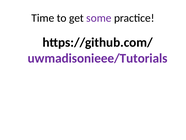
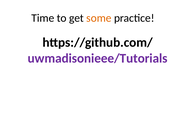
some colour: purple -> orange (99, 18)
